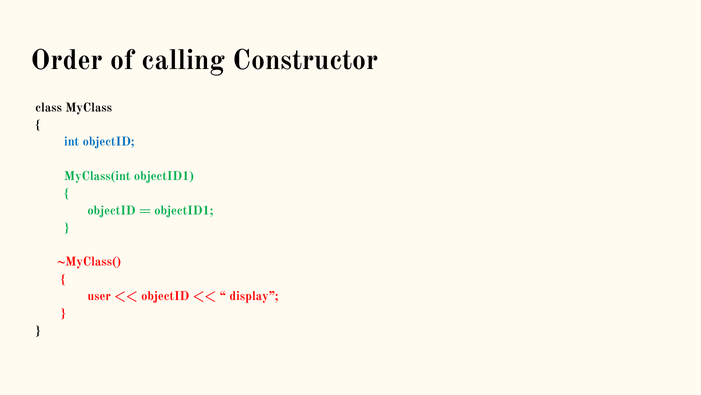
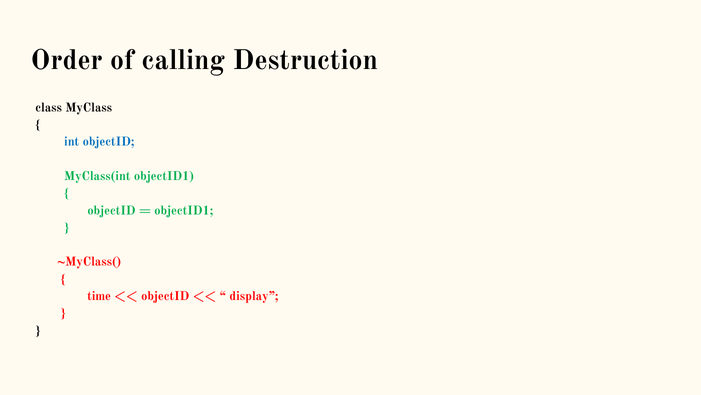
Constructor: Constructor -> Destruction (306, 60)
user: user -> time (99, 296)
